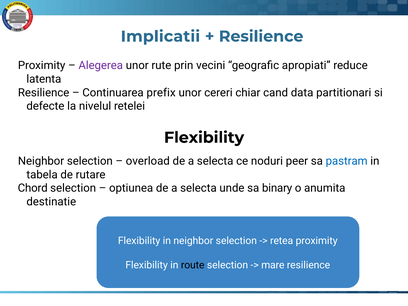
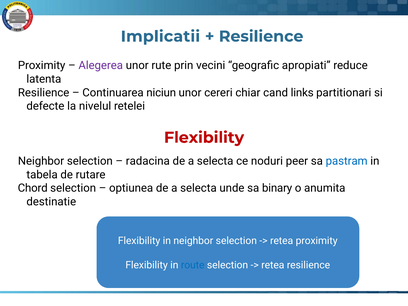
prefix: prefix -> niciun (161, 93)
data: data -> links (302, 93)
Flexibility colour: black -> red (204, 138)
overload: overload -> radacina (148, 161)
route colour: black -> blue (193, 265)
mare: mare -> retea (273, 265)
